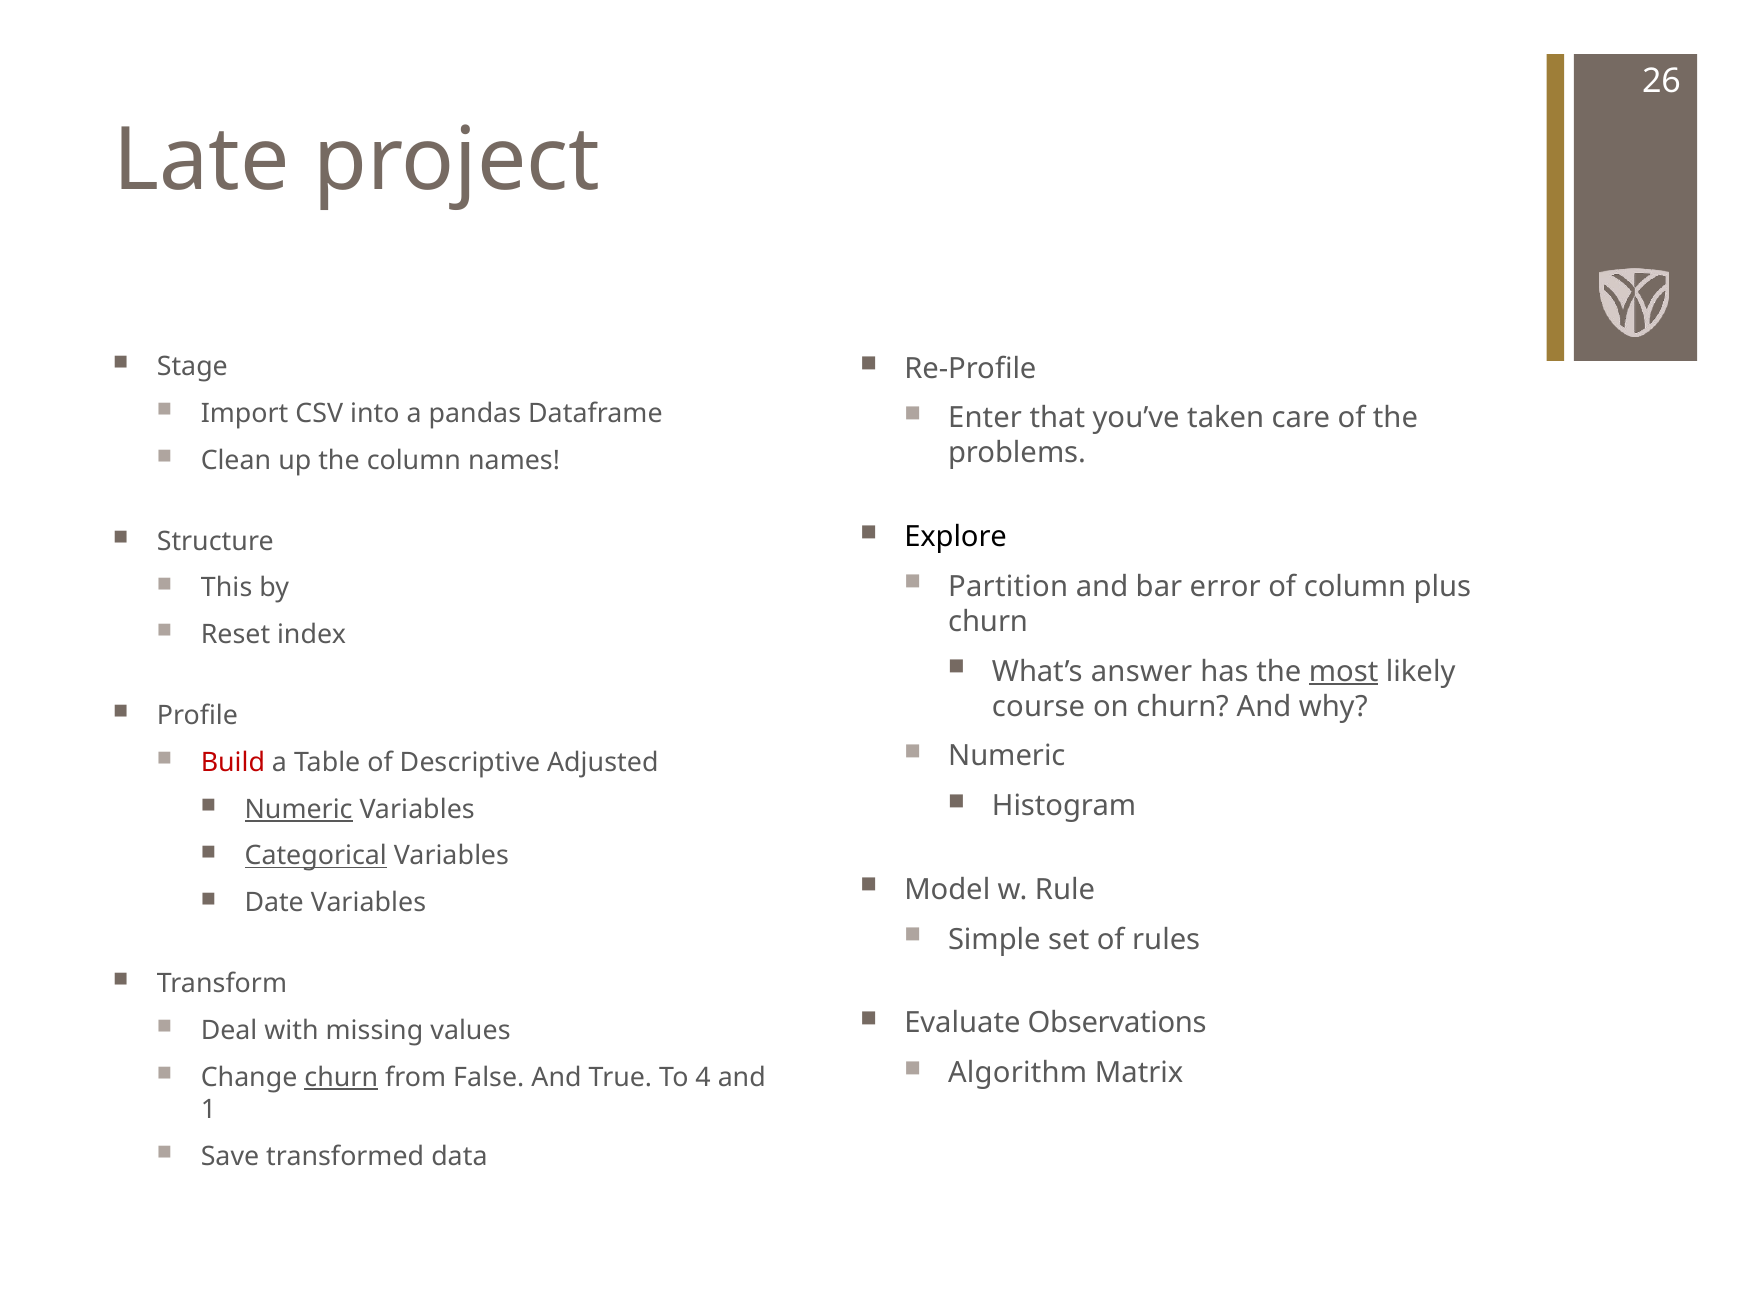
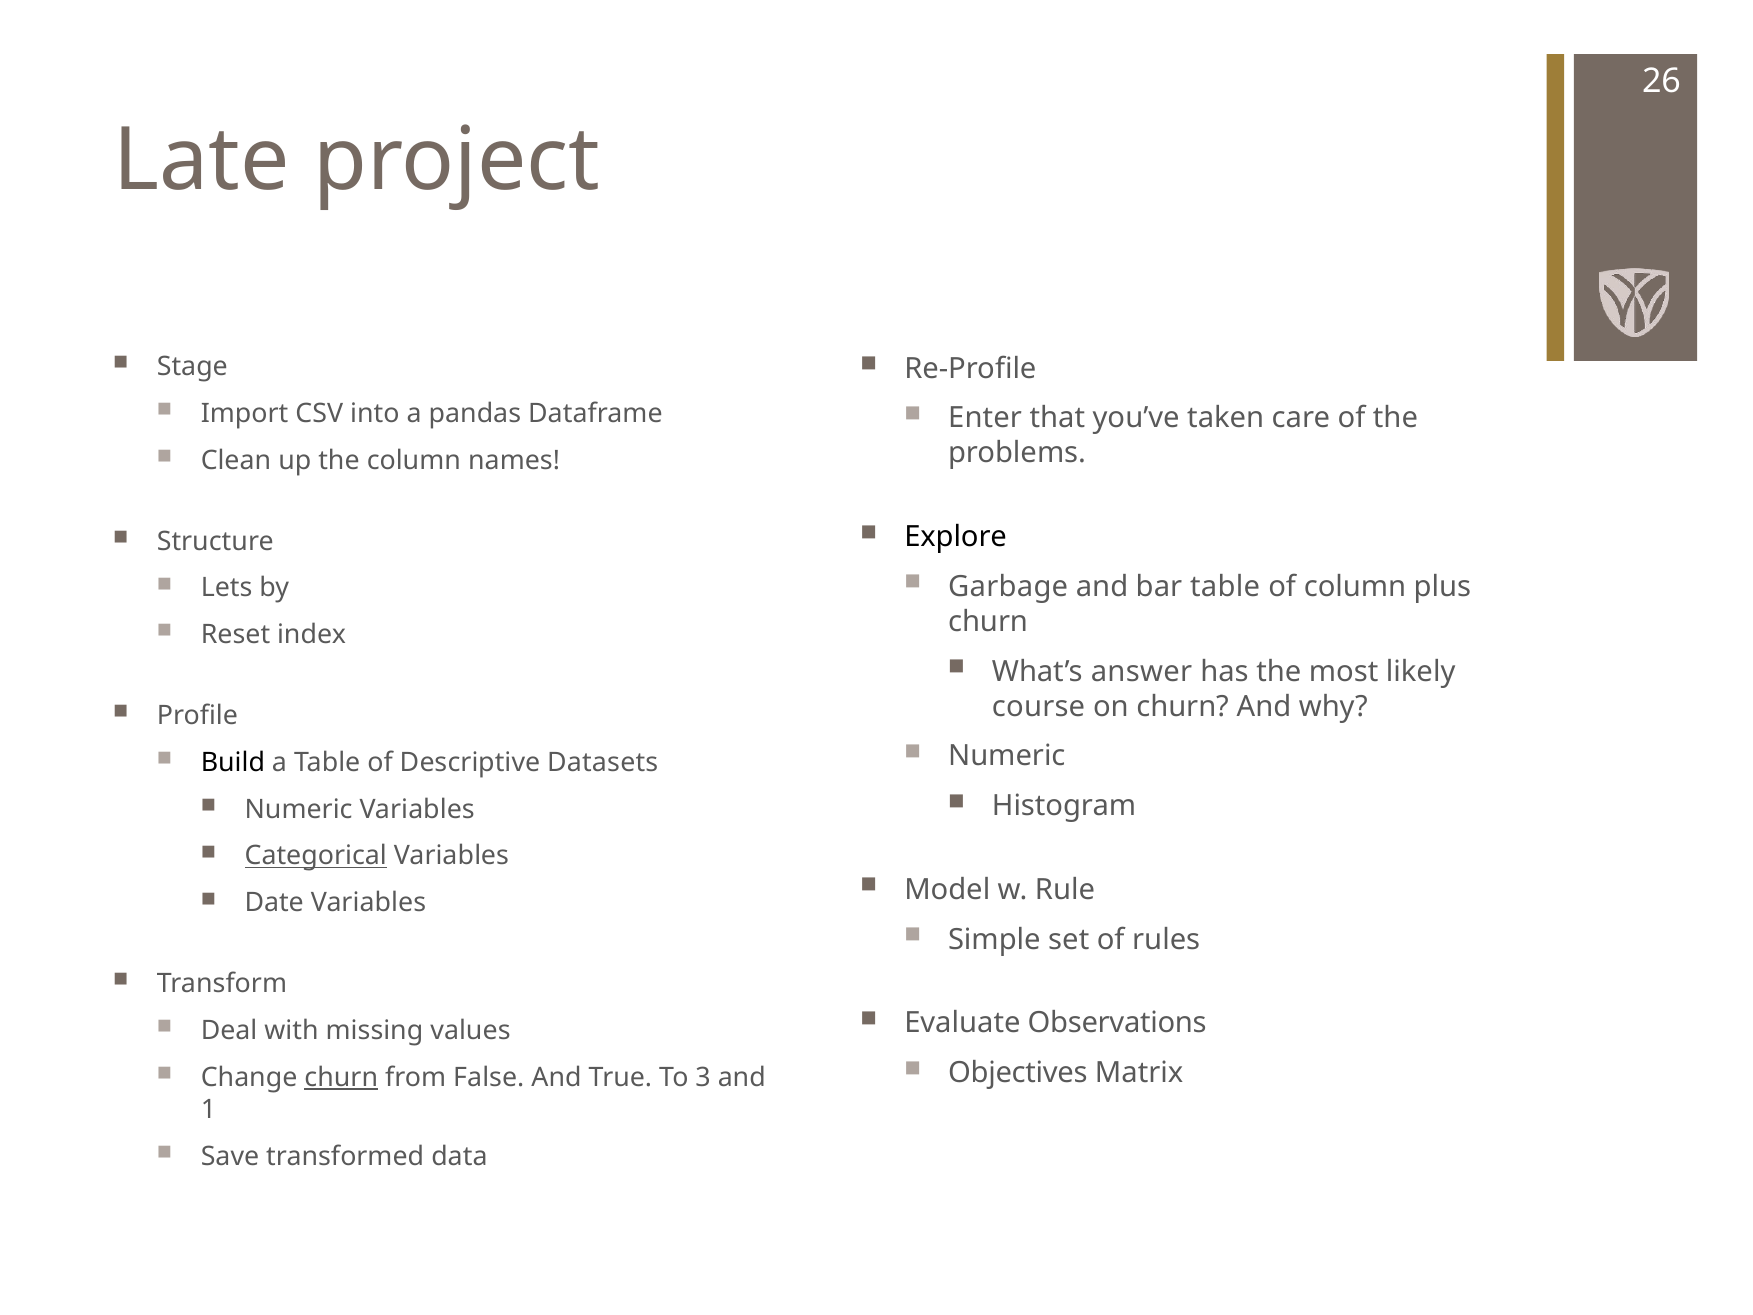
Partition: Partition -> Garbage (1008, 587)
bar error: error -> table (1225, 587)
This: This -> Lets (227, 588)
most underline: present -> none (1344, 671)
Build colour: red -> black (233, 762)
Adjusted: Adjusted -> Datasets (603, 762)
Numeric underline: present -> none (299, 809)
Algorithm: Algorithm -> Objectives (1018, 1073)
4: 4 -> 3 (703, 1077)
